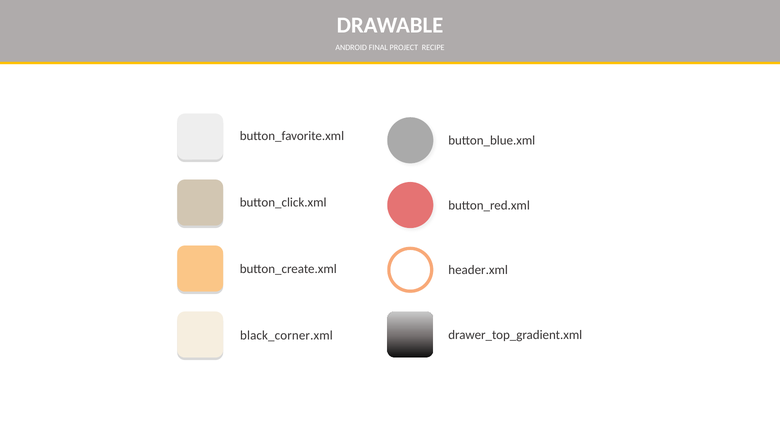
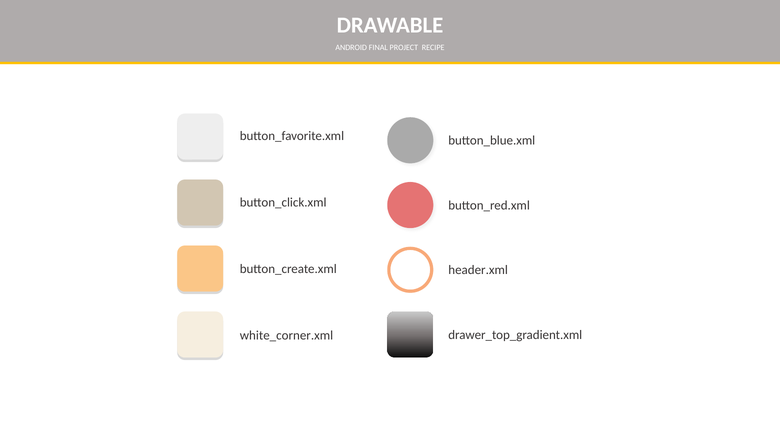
black_corner.xml: black_corner.xml -> white_corner.xml (286, 335)
